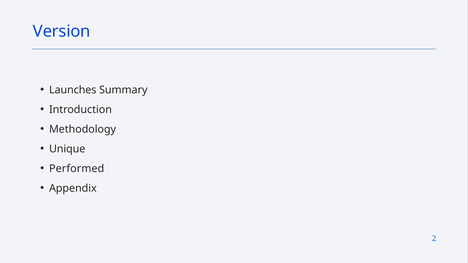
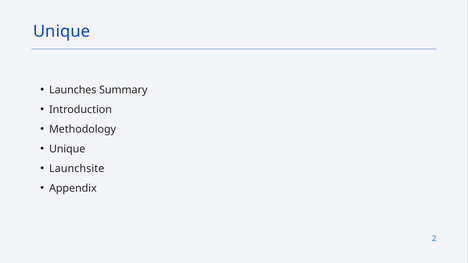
Version: Version -> Unique (62, 31)
Performed: Performed -> Launchsite (77, 169)
